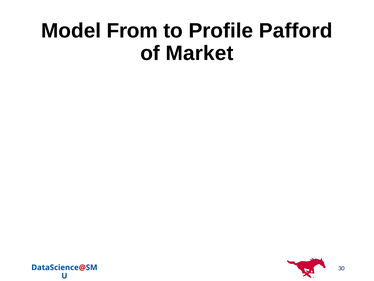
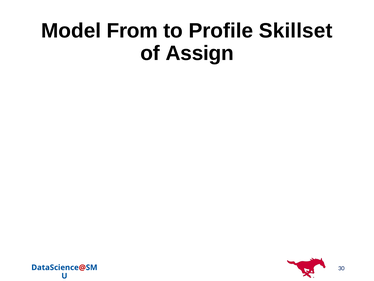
Pafford: Pafford -> Skillset (296, 31)
Market: Market -> Assign (200, 53)
